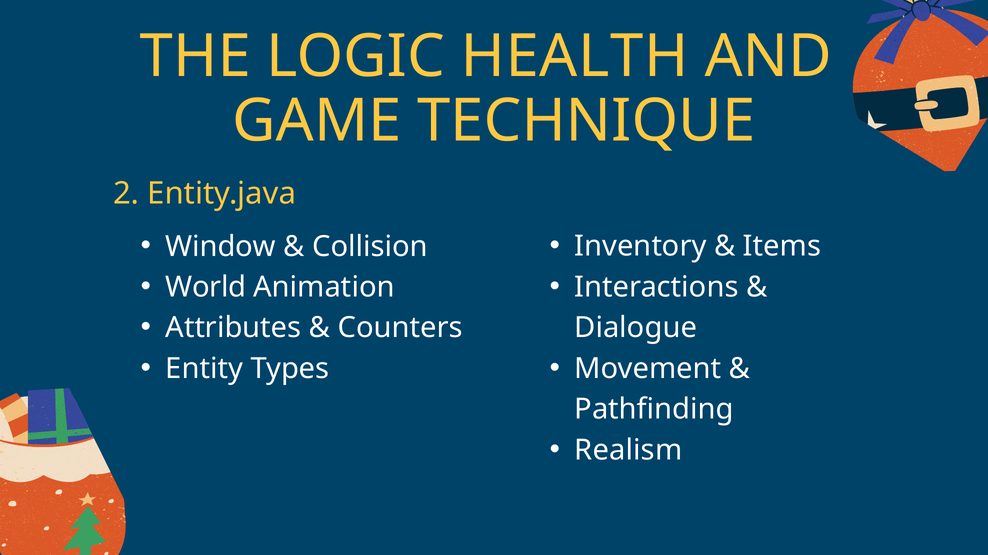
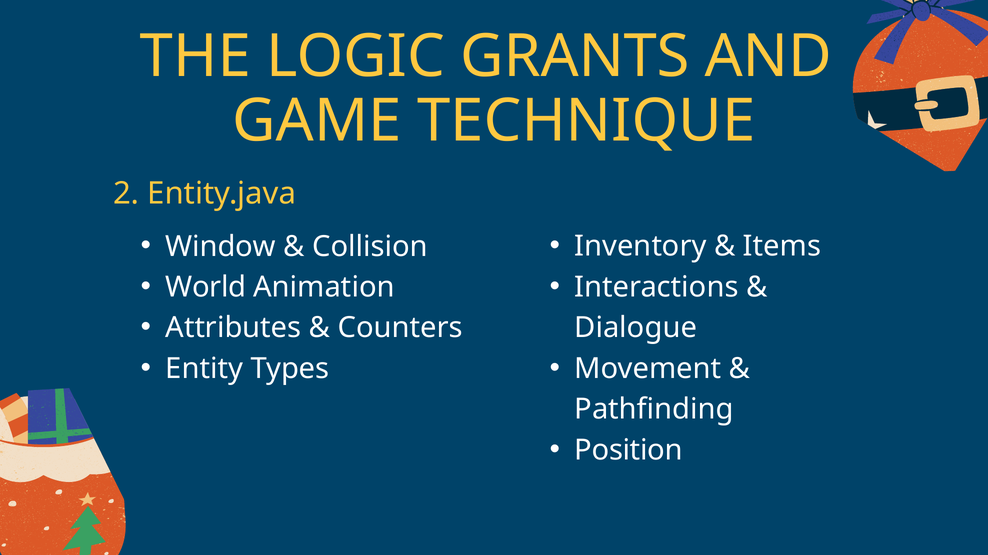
HEALTH: HEALTH -> GRANTS (575, 56)
Realism: Realism -> Position (629, 451)
